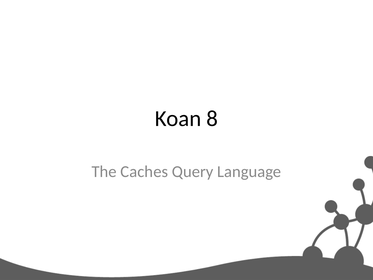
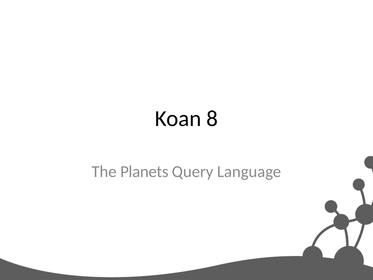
Caches: Caches -> Planets (144, 171)
